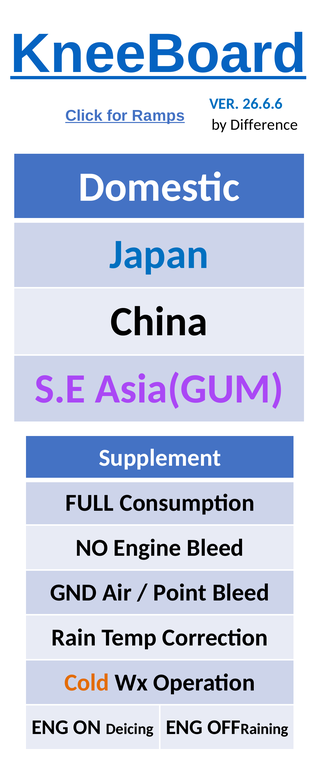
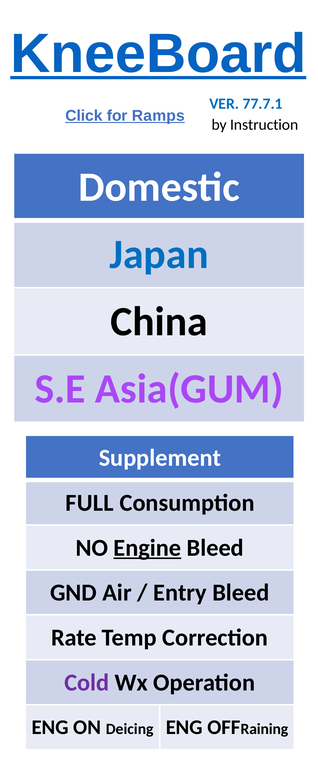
26.6.6: 26.6.6 -> 77.7.1 (263, 104)
Difference: Difference -> Instruction (264, 125)
Engine underline: none -> present (147, 548)
Point: Point -> Entry (180, 593)
Rain: Rain -> Rate (74, 638)
Cold colour: orange -> purple (87, 683)
